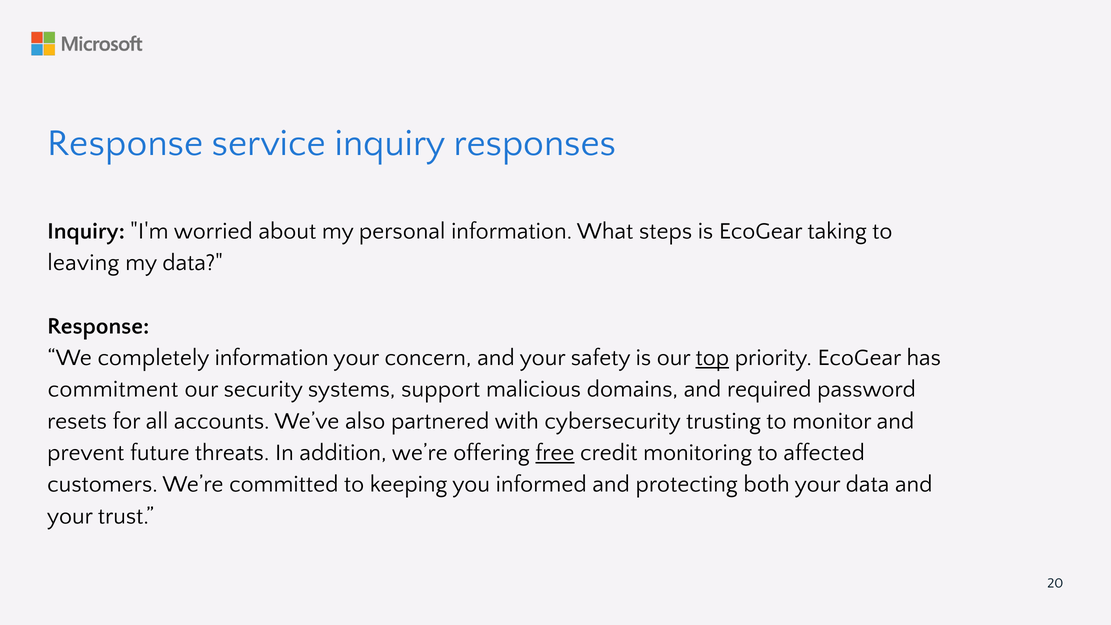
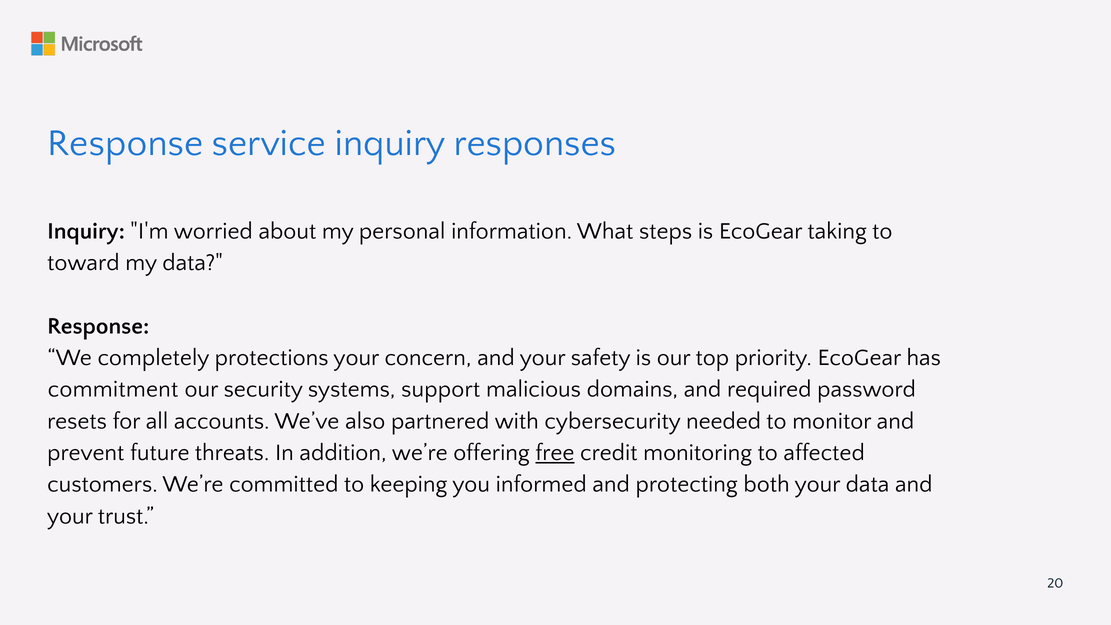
leaving: leaving -> toward (83, 263)
completely information: information -> protections (272, 358)
top underline: present -> none (712, 358)
trusting: trusting -> needed (724, 421)
